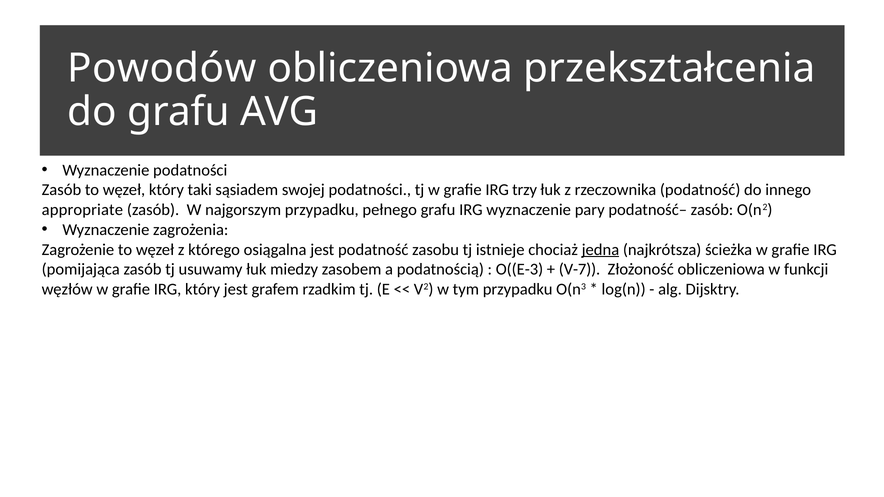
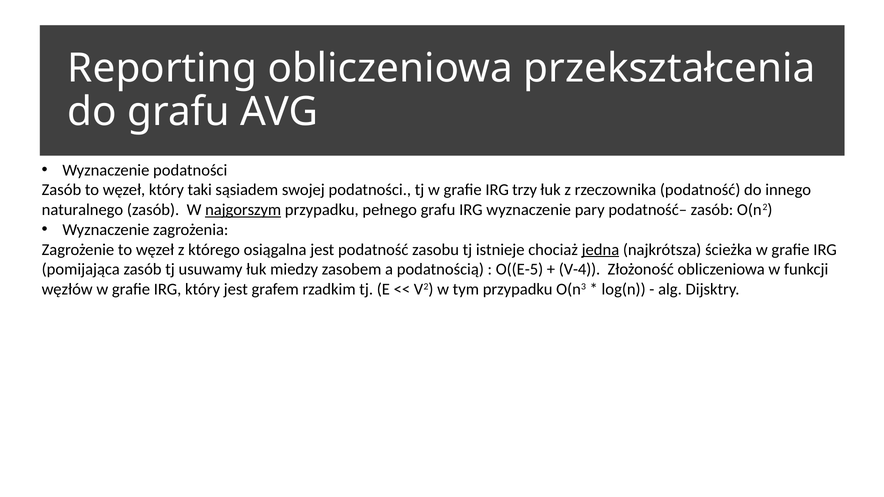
Powodów: Powodów -> Reporting (162, 68)
appropriate: appropriate -> naturalnego (82, 210)
najgorszym underline: none -> present (243, 210)
O((E-3: O((E-3 -> O((E-5 (519, 270)
V-7: V-7 -> V-4 (580, 270)
